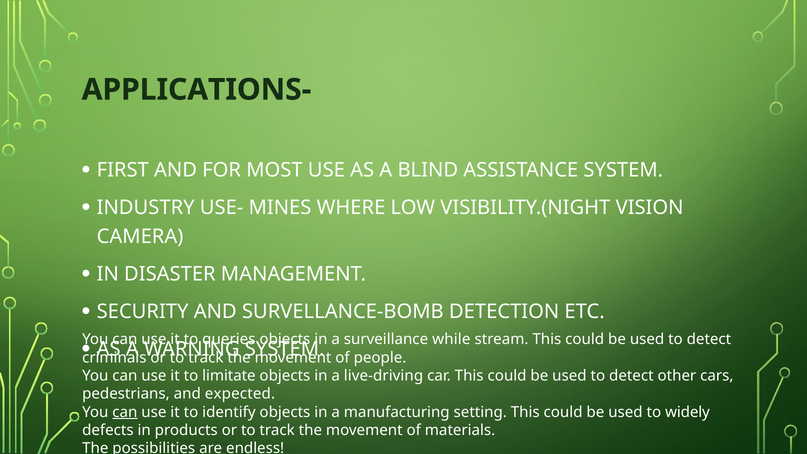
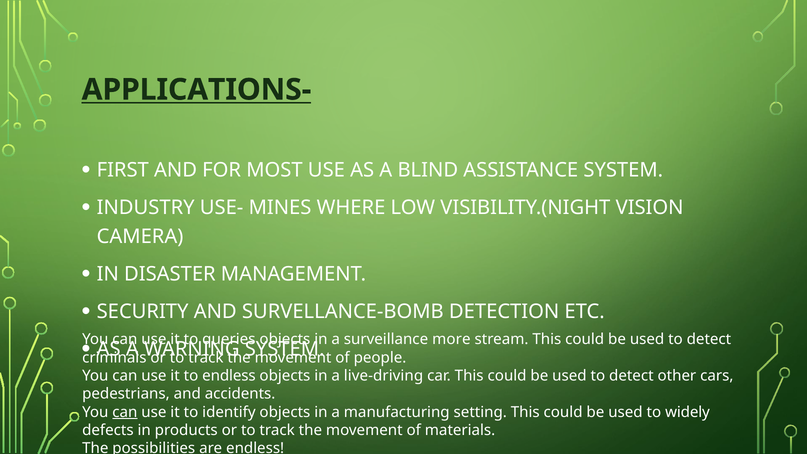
APPLICATIONS- underline: none -> present (196, 90)
while: while -> more (451, 339)
to limitate: limitate -> endless (229, 376)
expected: expected -> accidents (240, 394)
